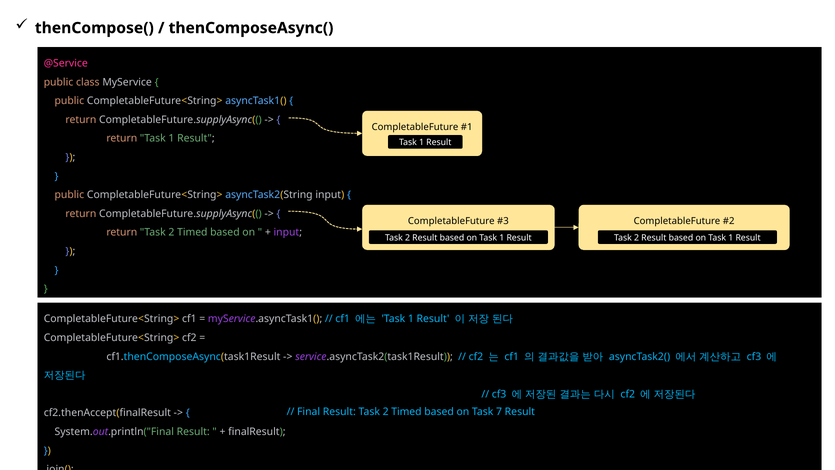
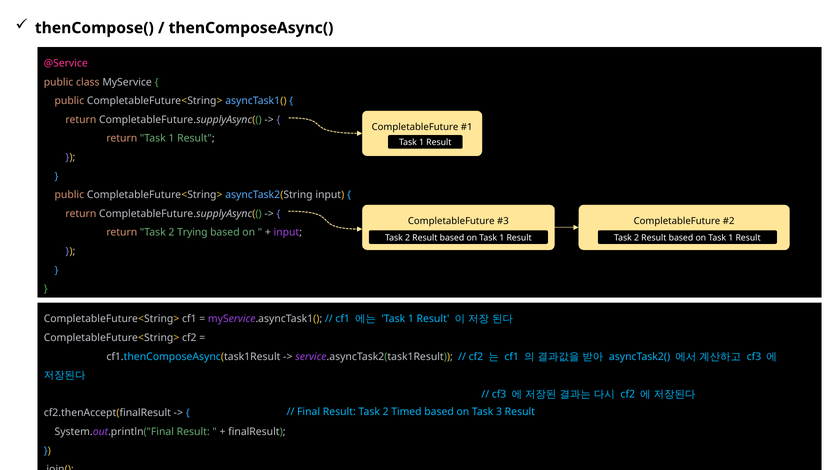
return Task 2 Timed: Timed -> Trying (192, 232)
7: 7 -> 3 (499, 412)
